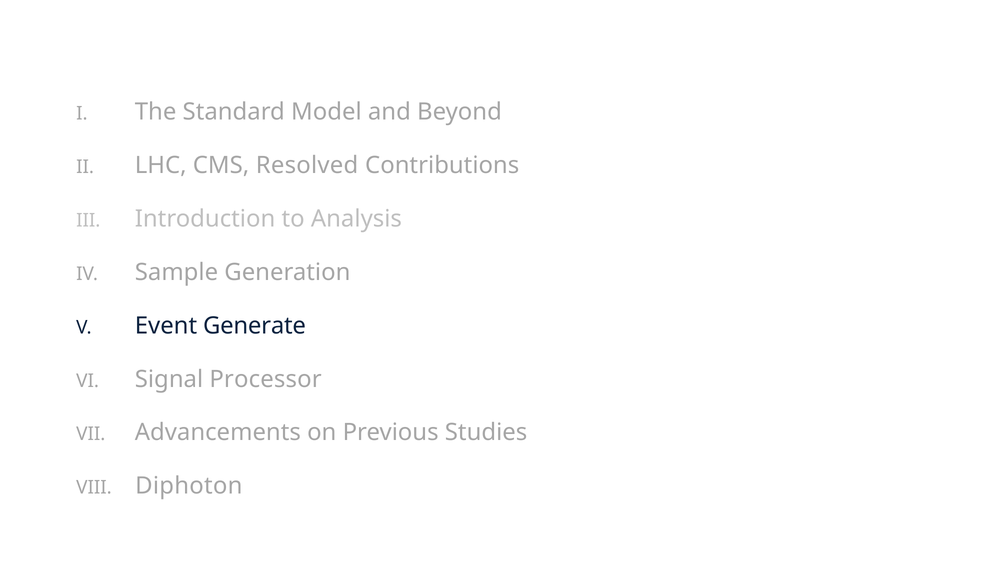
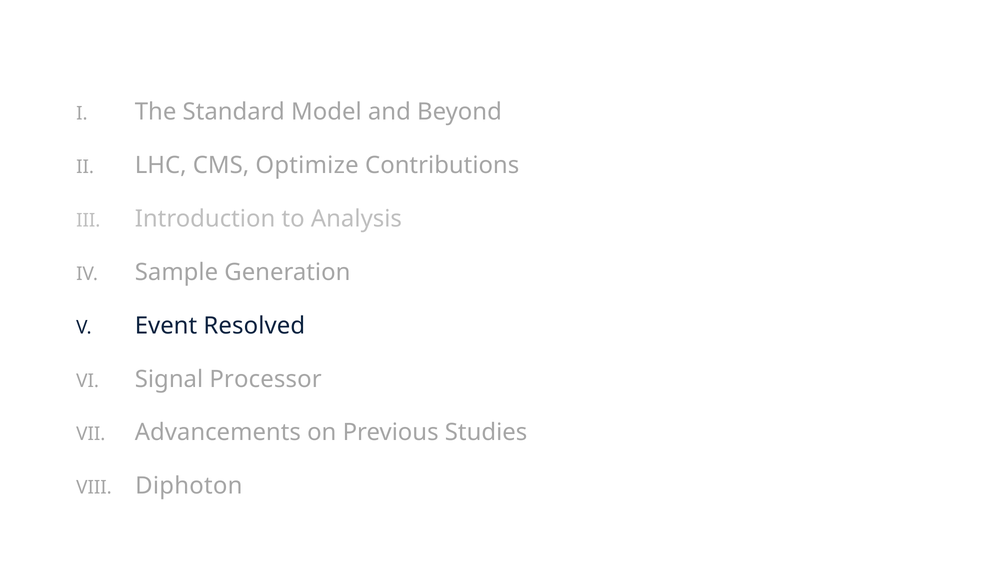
Resolved: Resolved -> Optimize (307, 165)
Generate: Generate -> Resolved (254, 326)
